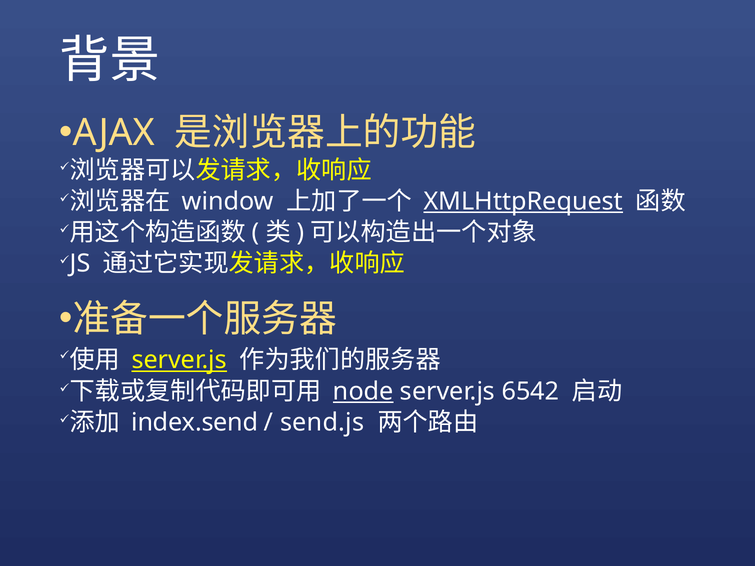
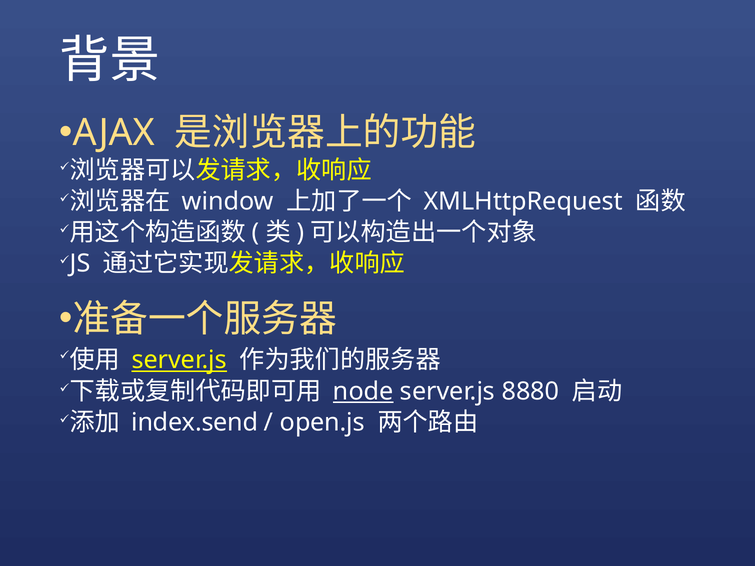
XMLHttpRequest underline: present -> none (523, 202)
6542: 6542 -> 8880 (530, 392)
send.js: send.js -> open.js (322, 423)
